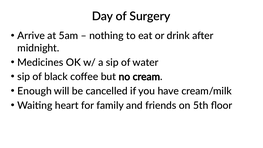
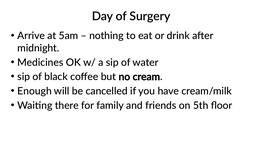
heart: heart -> there (67, 105)
